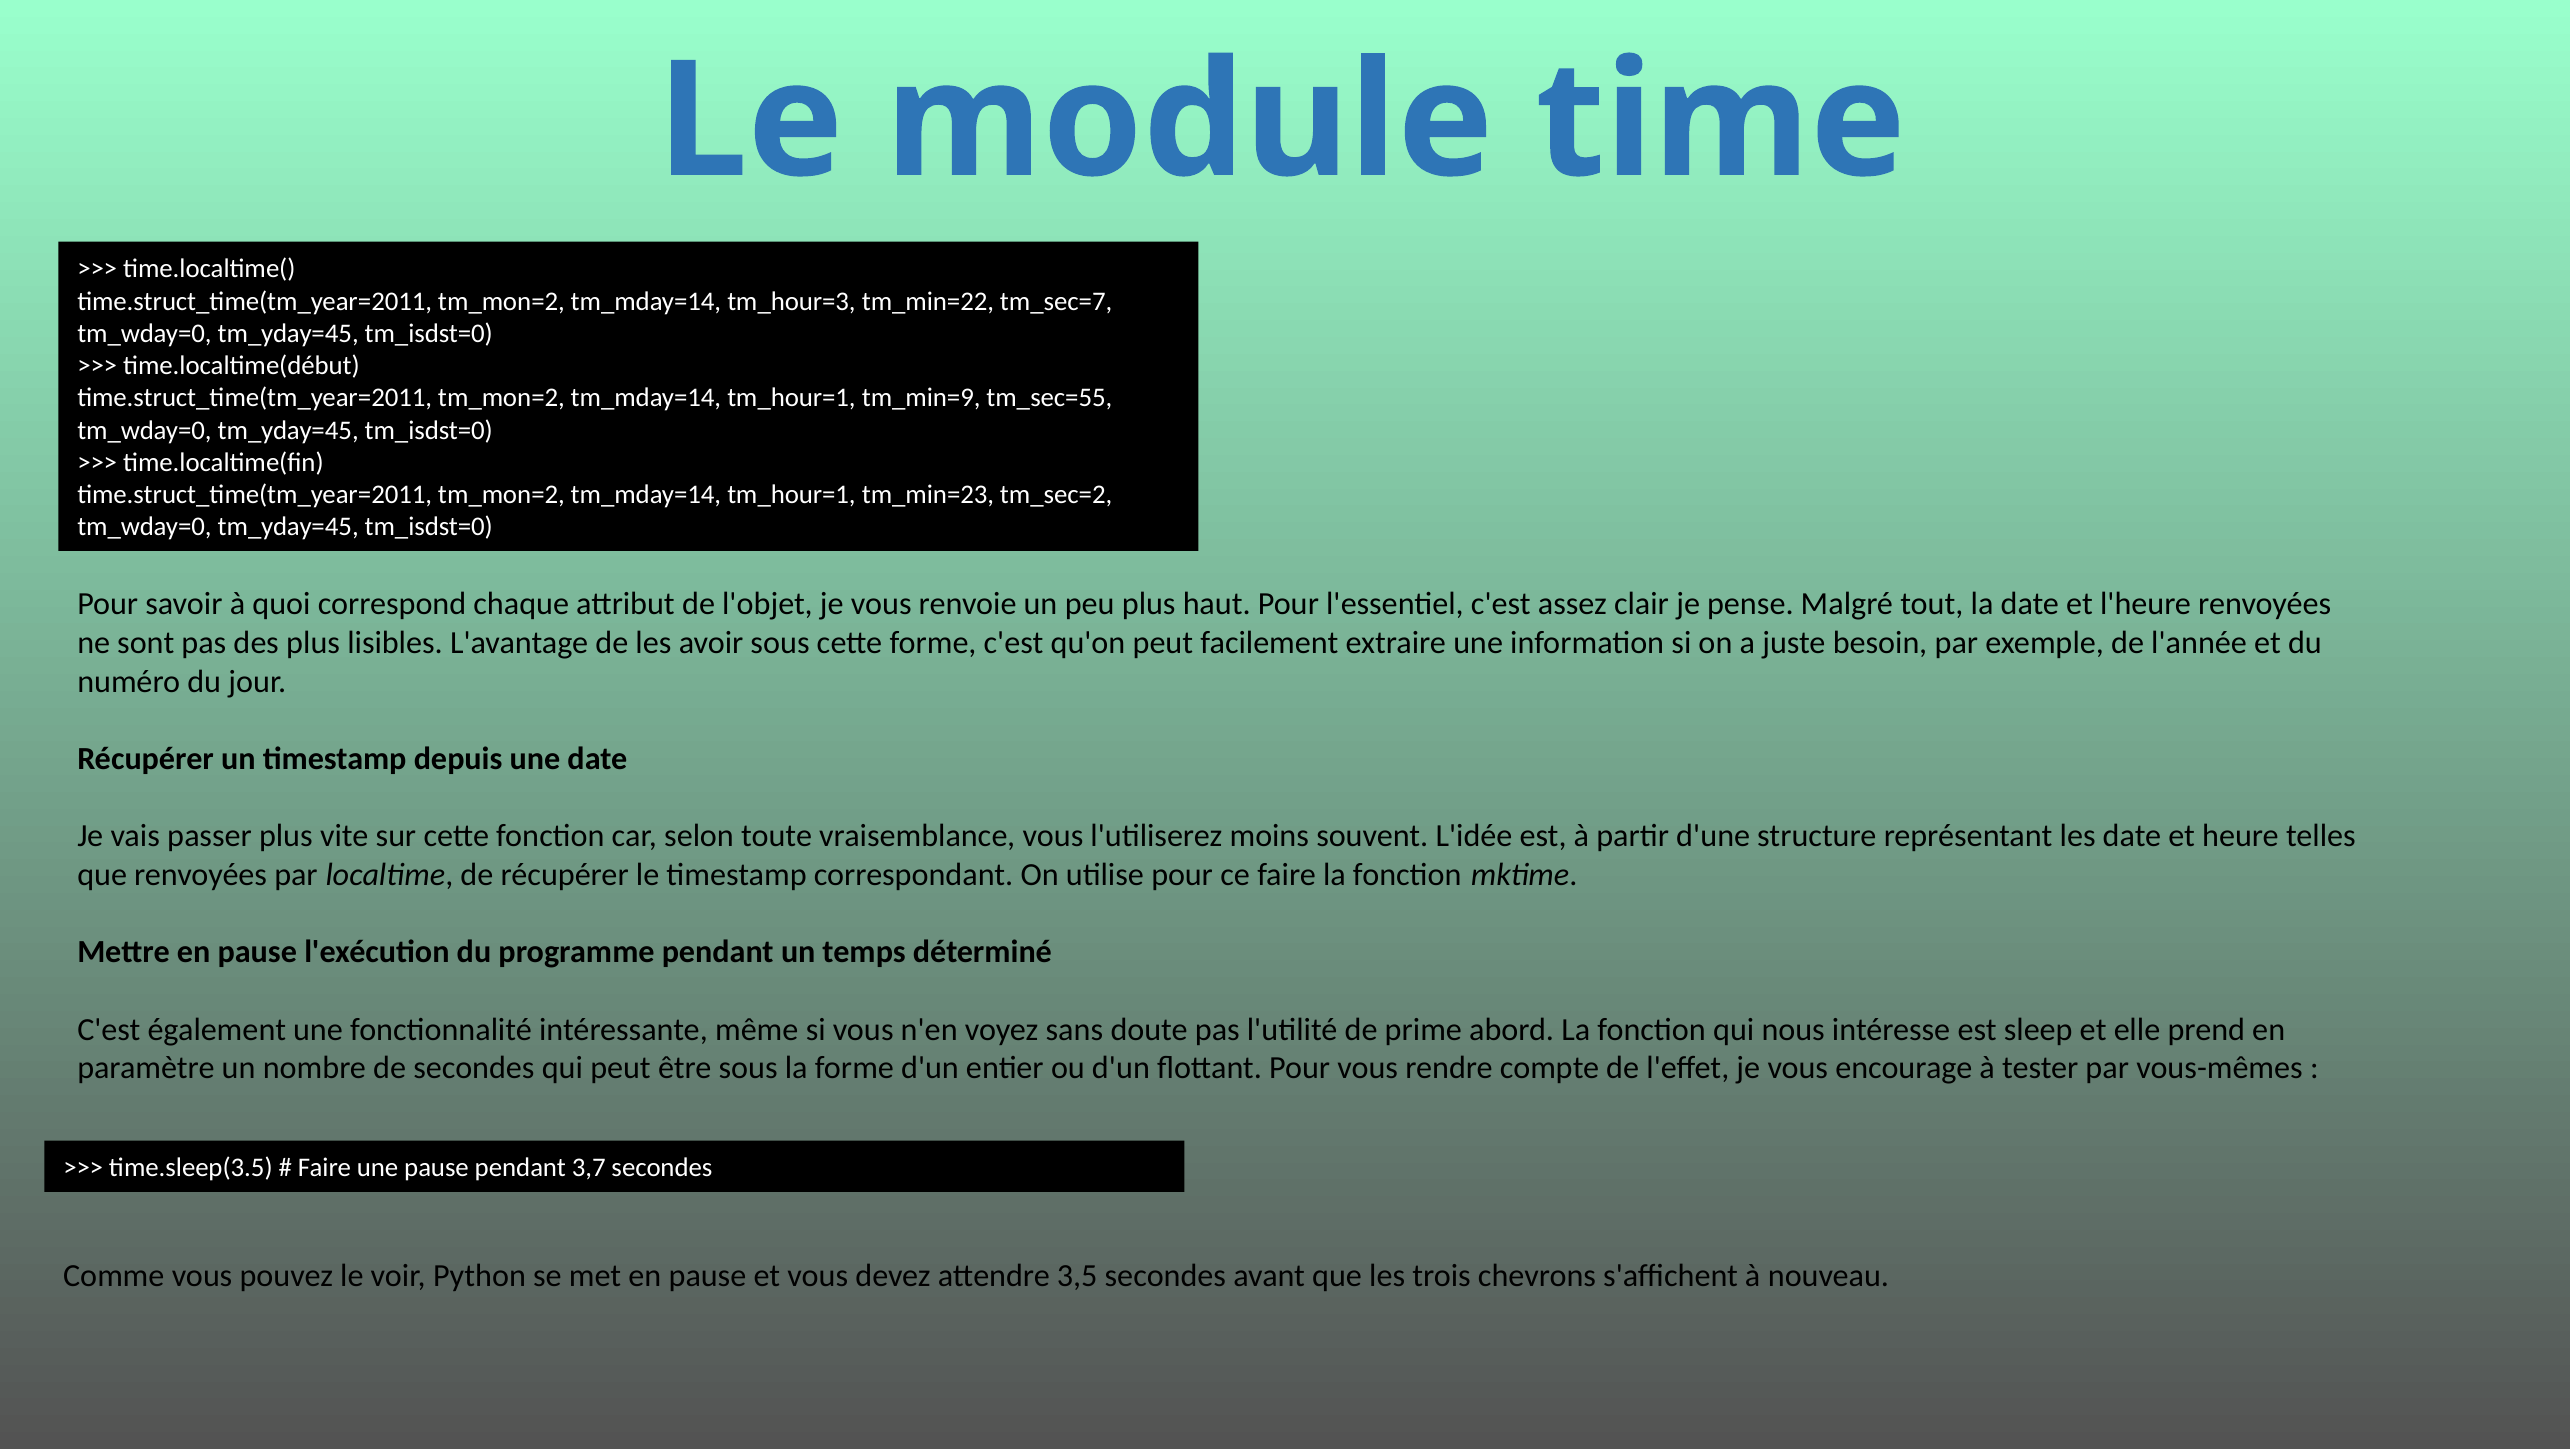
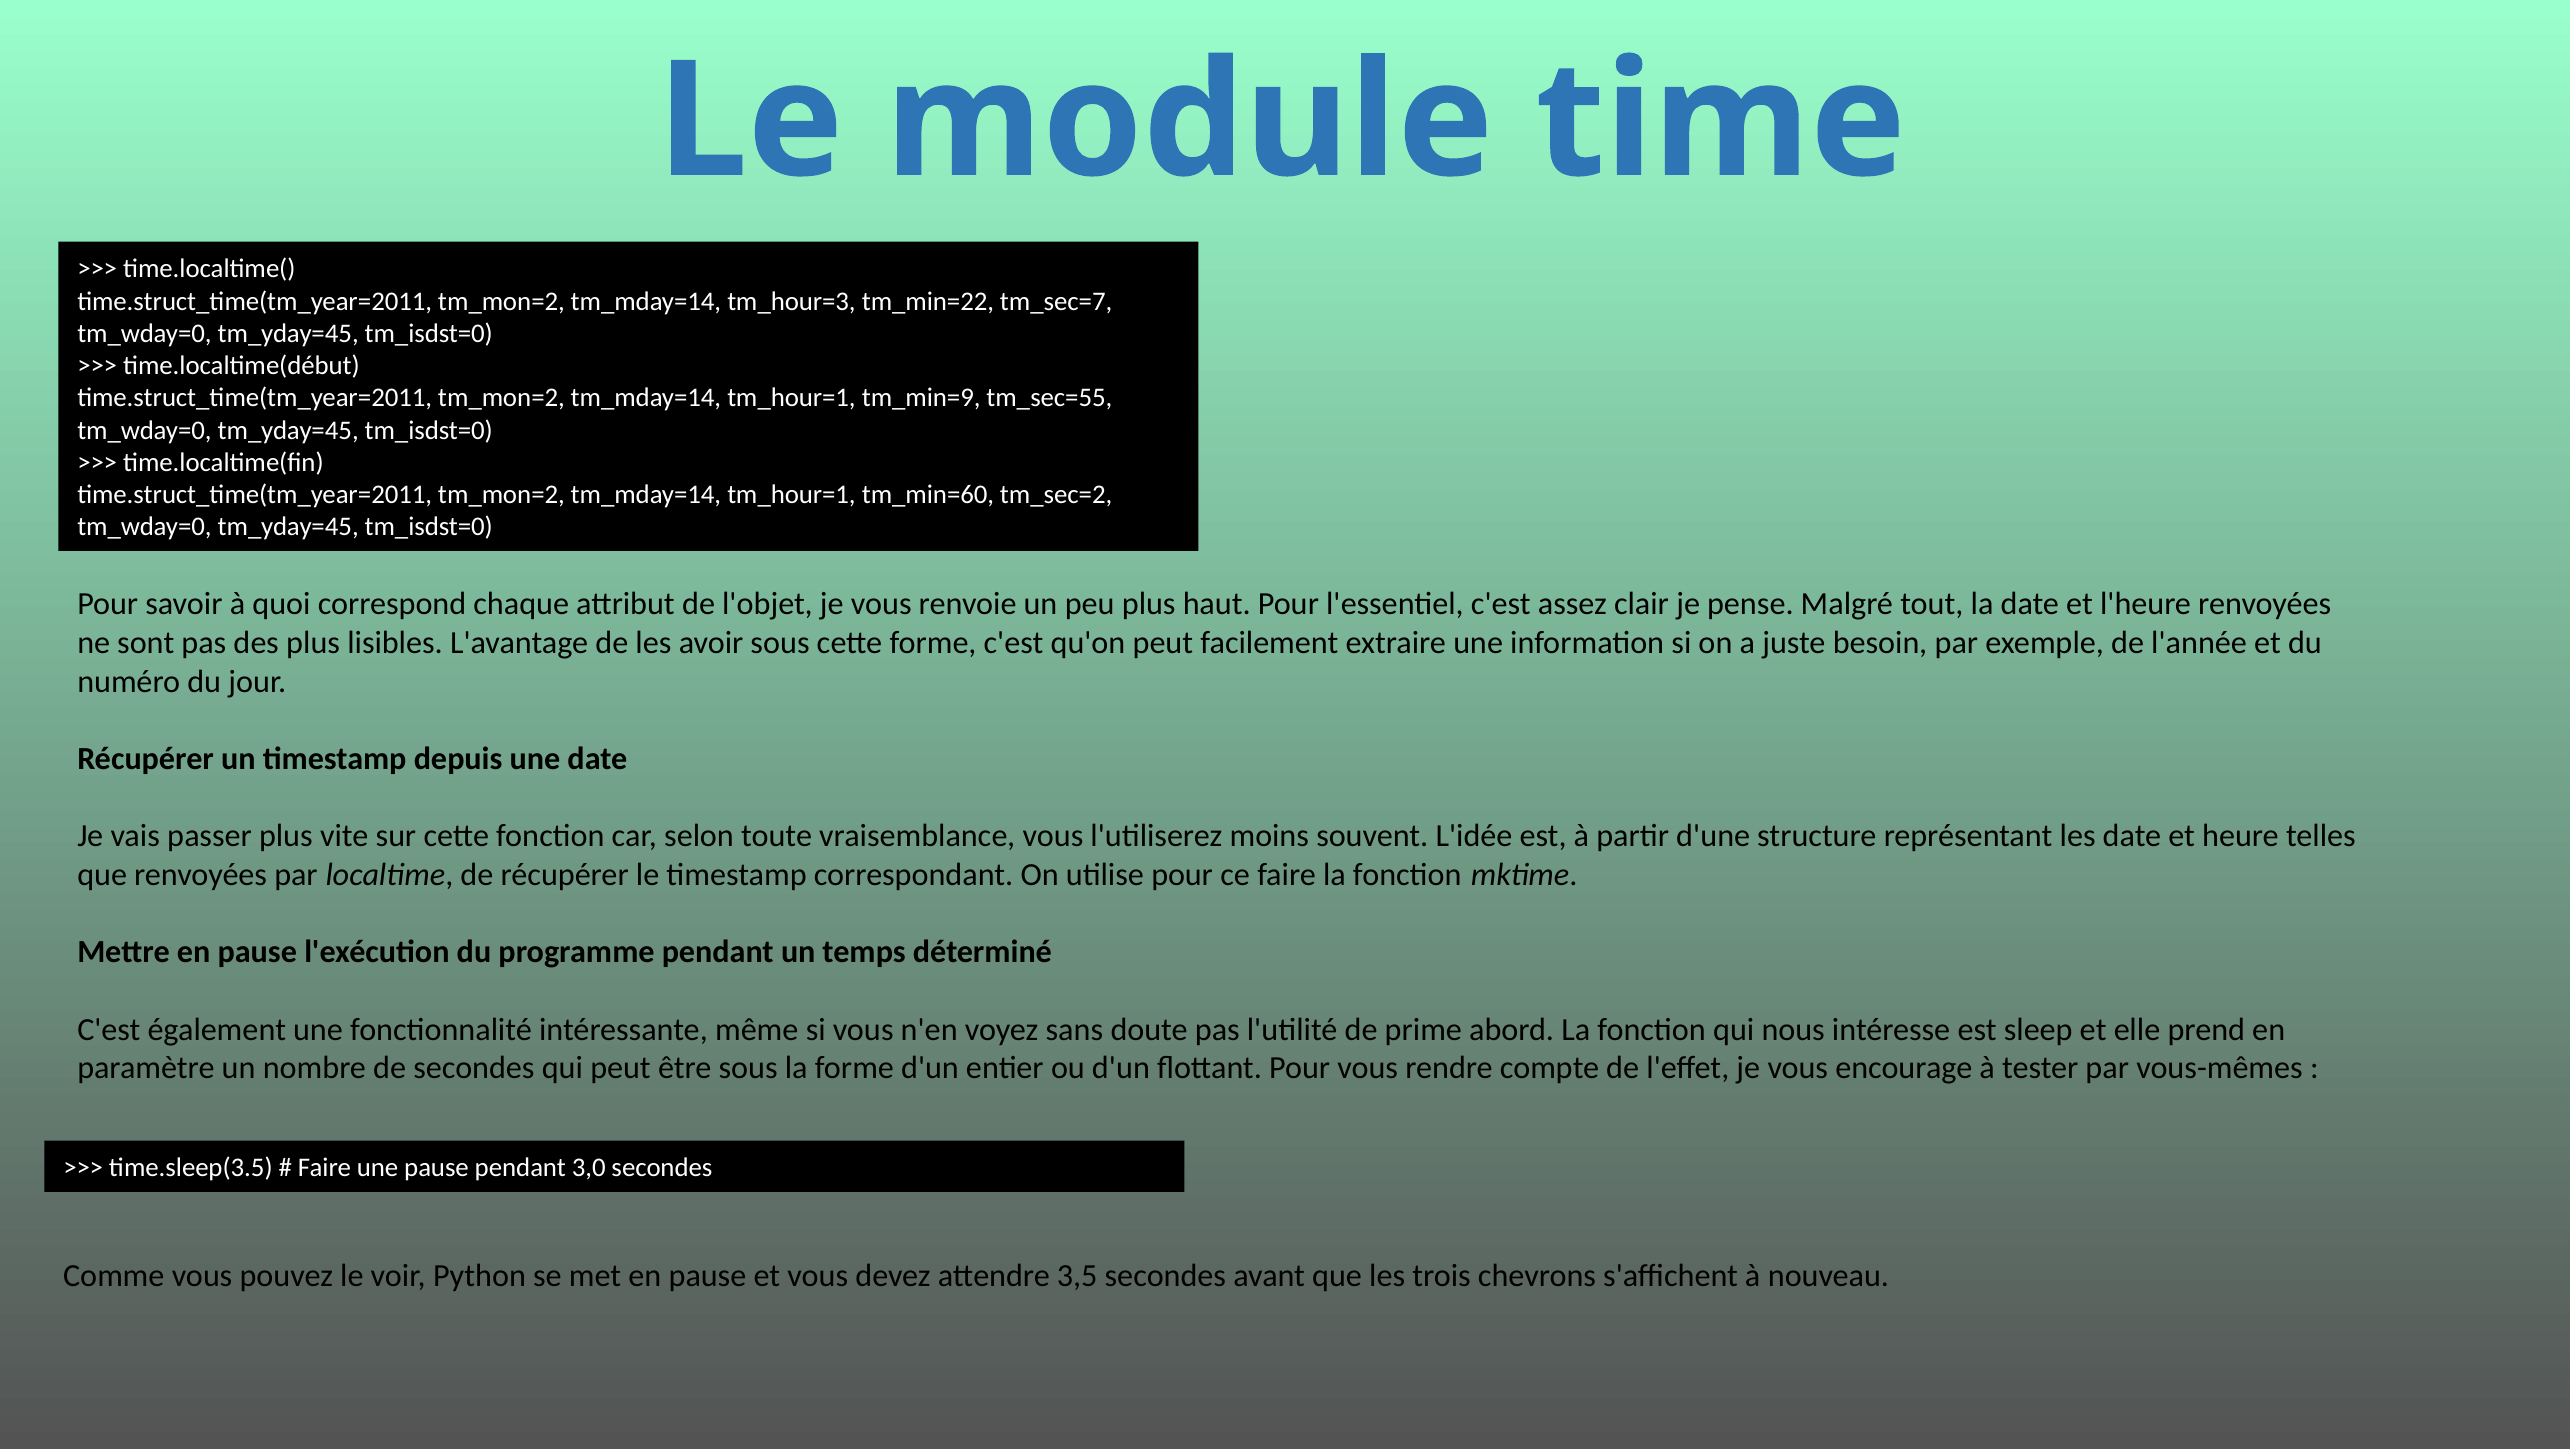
tm_min=23: tm_min=23 -> tm_min=60 (928, 495)
3,7: 3,7 -> 3,0 (589, 1168)
